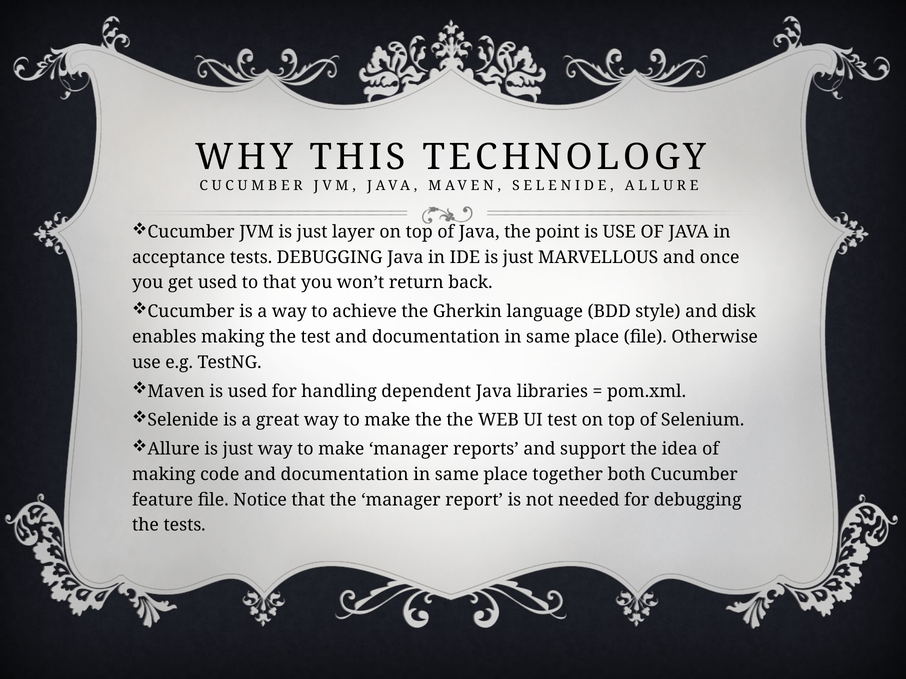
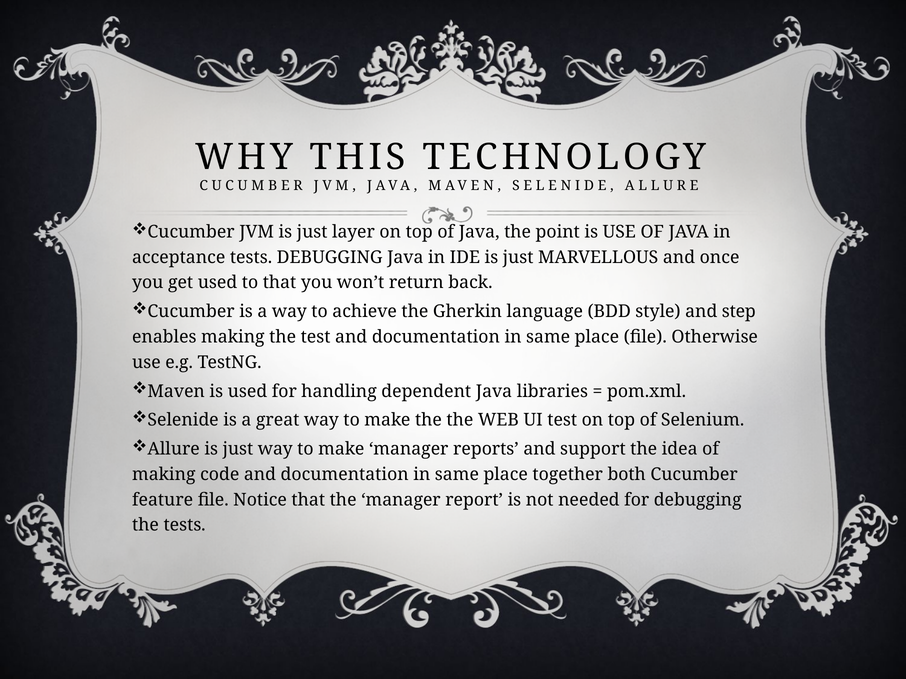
disk: disk -> step (739, 312)
